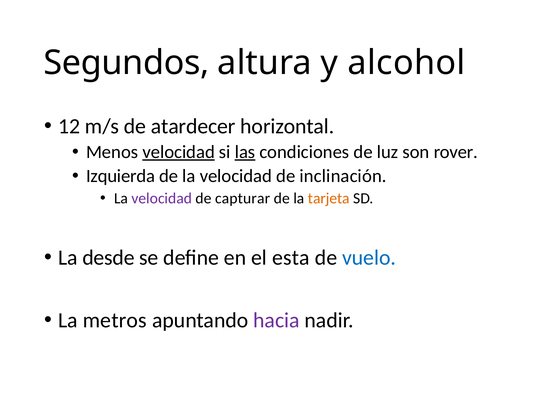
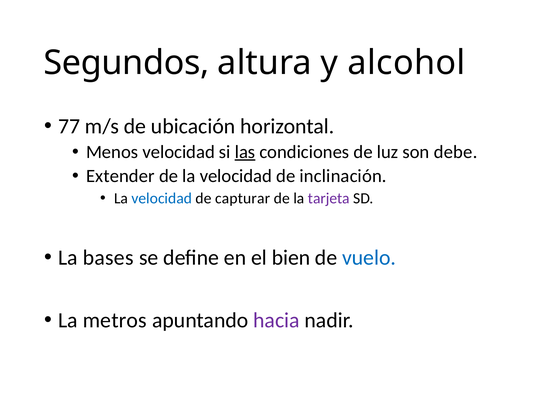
12: 12 -> 77 (69, 126)
atardecer: atardecer -> ubicación (193, 126)
velocidad underline: present -> none (179, 152)
rover: rover -> debe (456, 152)
Izquierda: Izquierda -> Extender (120, 176)
velocidad colour: purple -> blue (162, 198)
tarjeta colour: orange -> purple (329, 198)
desde: desde -> bases (108, 258)
esta: esta -> bien (291, 258)
